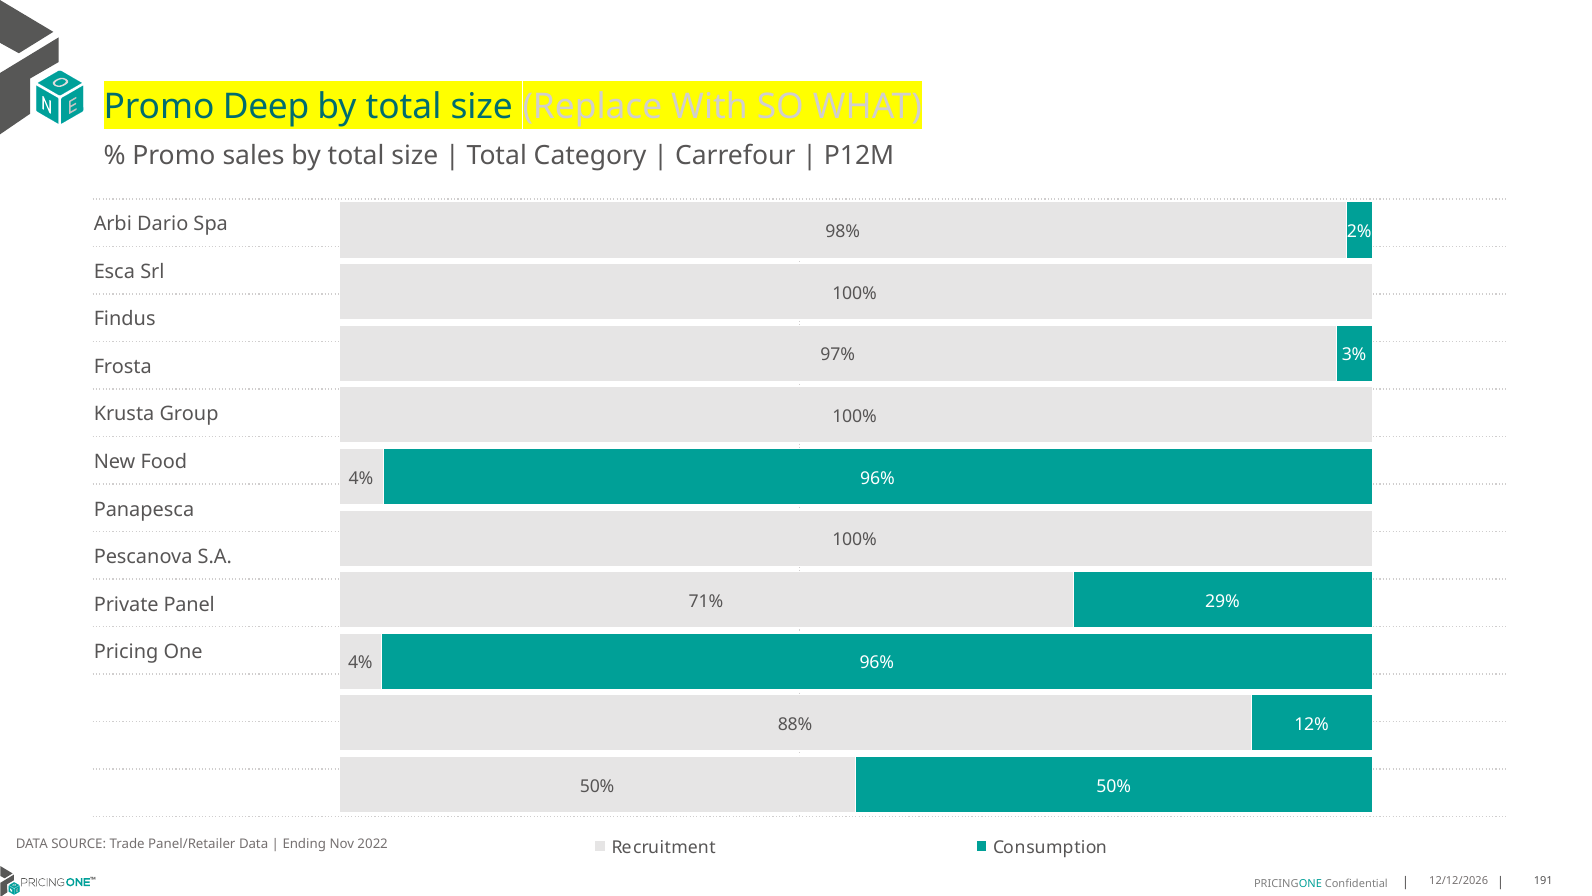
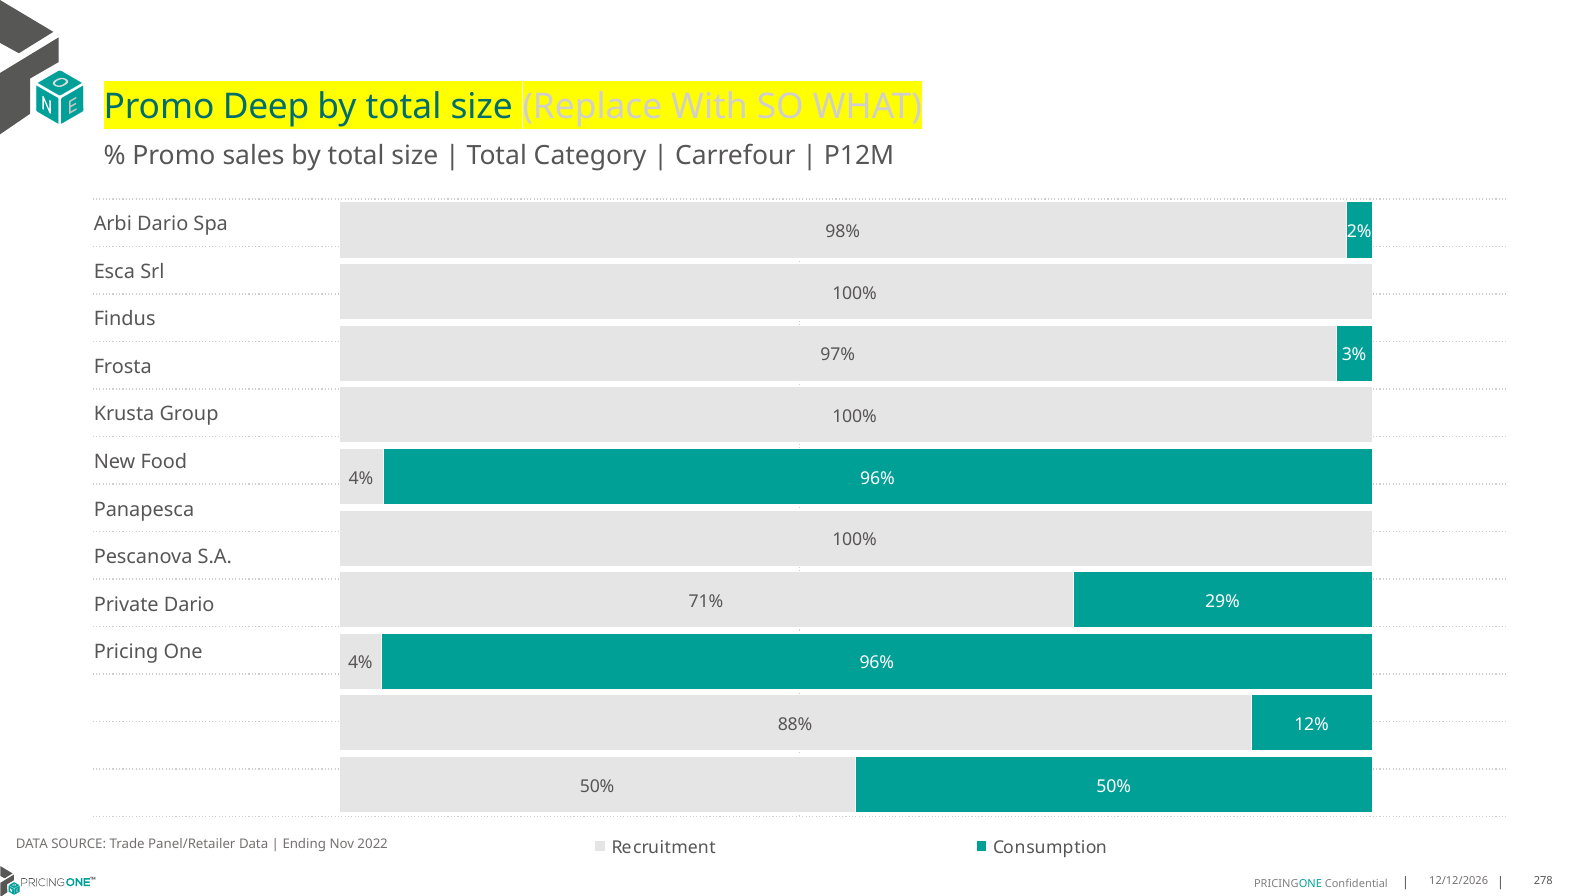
Private Panel: Panel -> Dario (189, 604)
191: 191 -> 278 (1543, 880)
